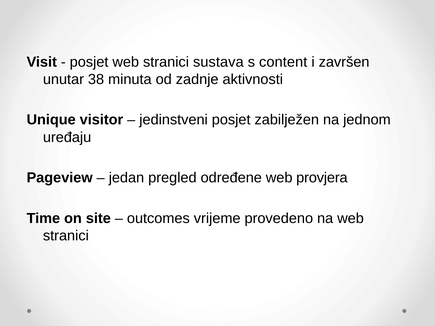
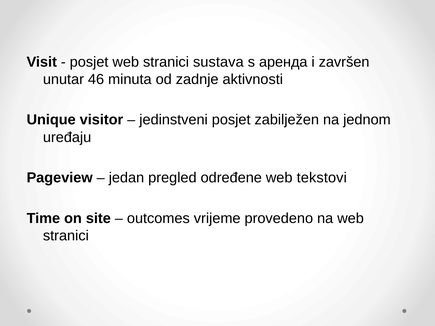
content: content -> аренда (283, 62)
38: 38 -> 46 (96, 79)
provjera: provjera -> tekstovi (322, 178)
